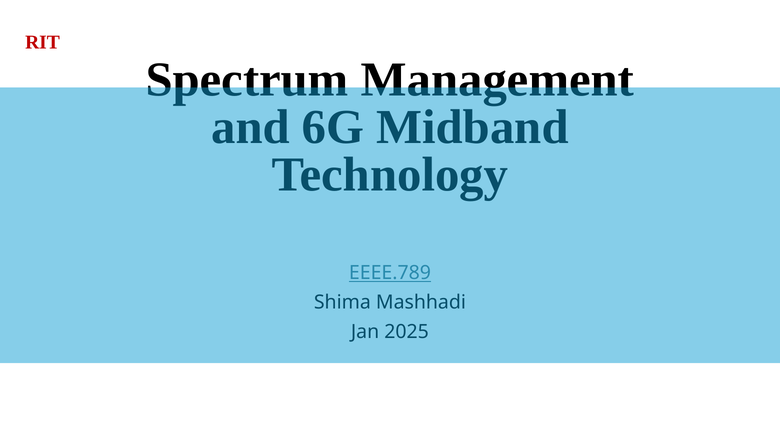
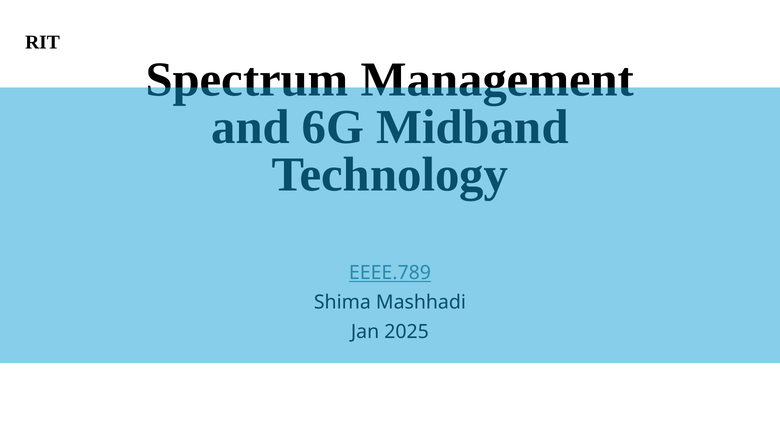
RIT colour: red -> black (42, 42)
